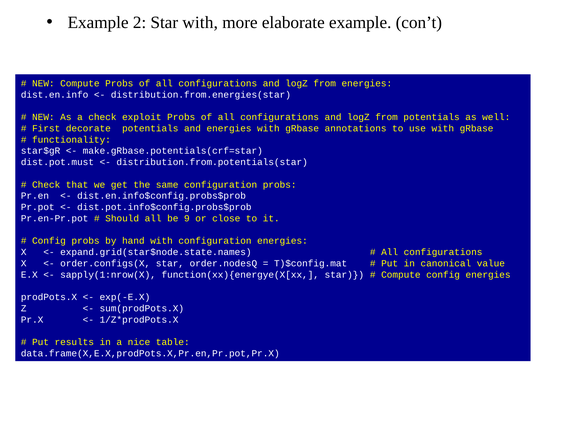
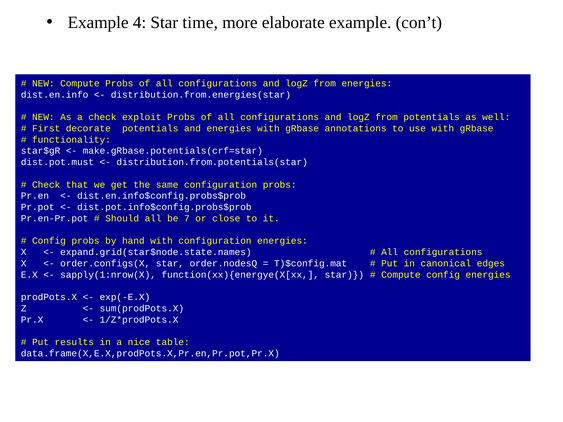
2: 2 -> 4 (140, 23)
Star with: with -> time (200, 23)
9: 9 -> 7 (187, 218)
value: value -> edges (491, 264)
